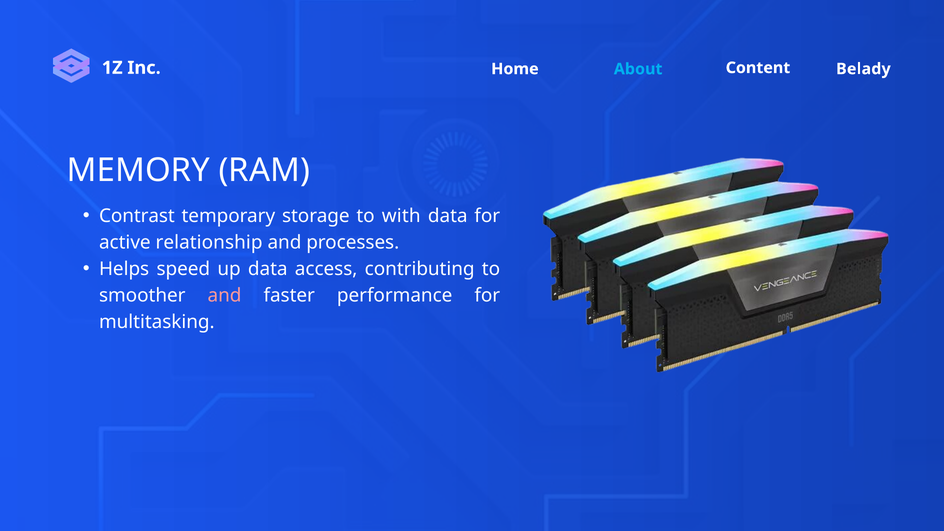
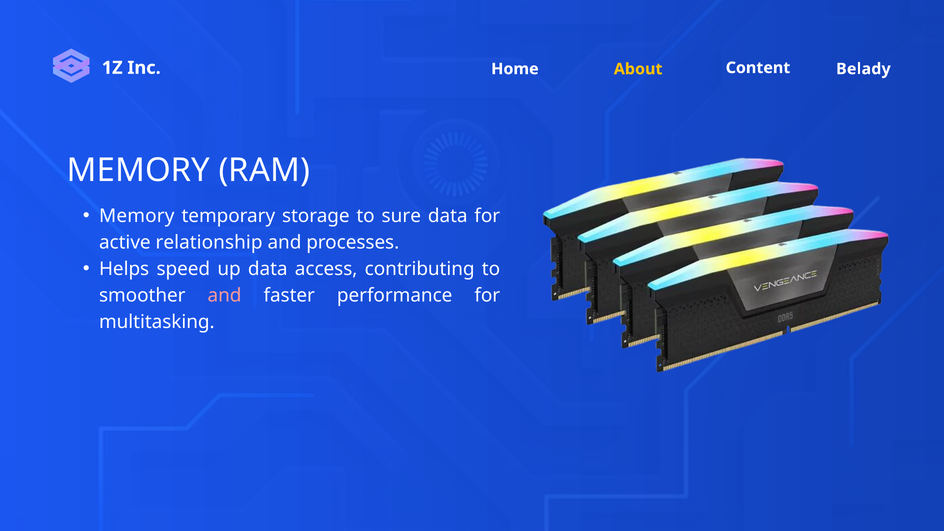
About colour: light blue -> yellow (638, 69)
Contrast: Contrast -> Memory (137, 216)
with: with -> sure (401, 216)
